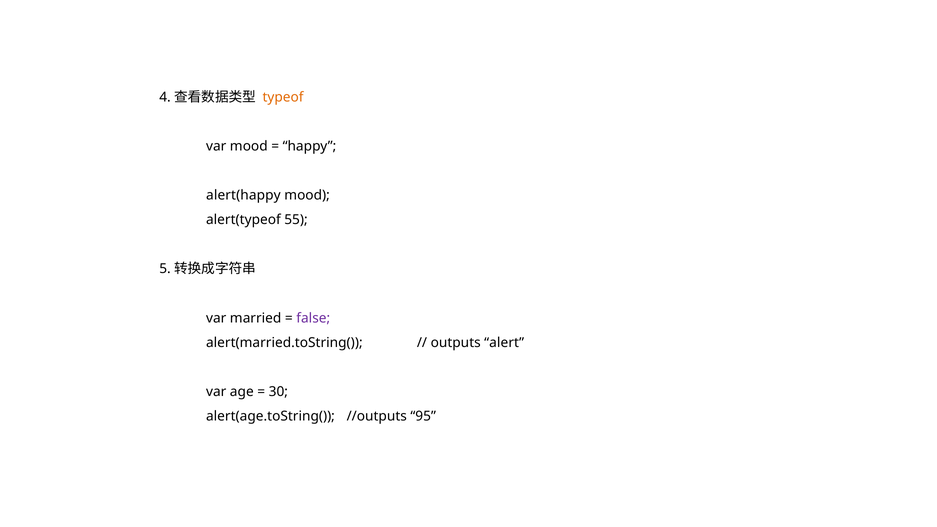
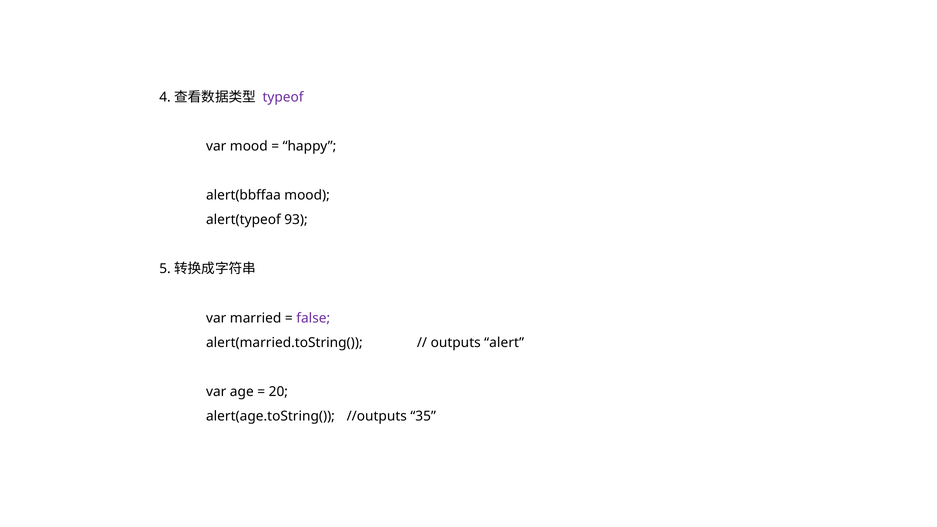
typeof colour: orange -> purple (283, 97)
alert(happy: alert(happy -> alert(bbffaa (243, 195)
55: 55 -> 93 (296, 220)
30: 30 -> 20 (278, 392)
95: 95 -> 35 (423, 416)
